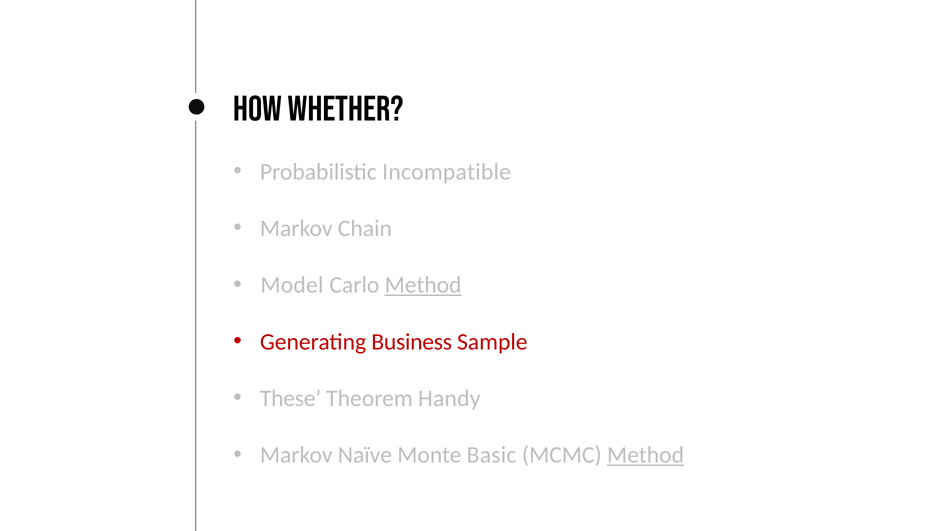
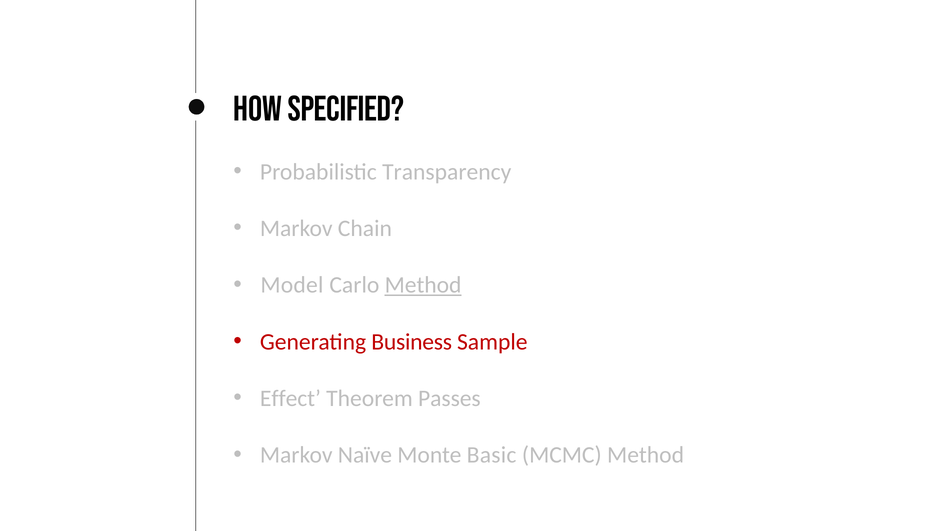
Whether: Whether -> Specified (346, 109)
Incompatible: Incompatible -> Transparency (447, 172)
These: These -> Effect (290, 398)
Handy: Handy -> Passes (449, 398)
Method underline: present -> none (646, 455)
